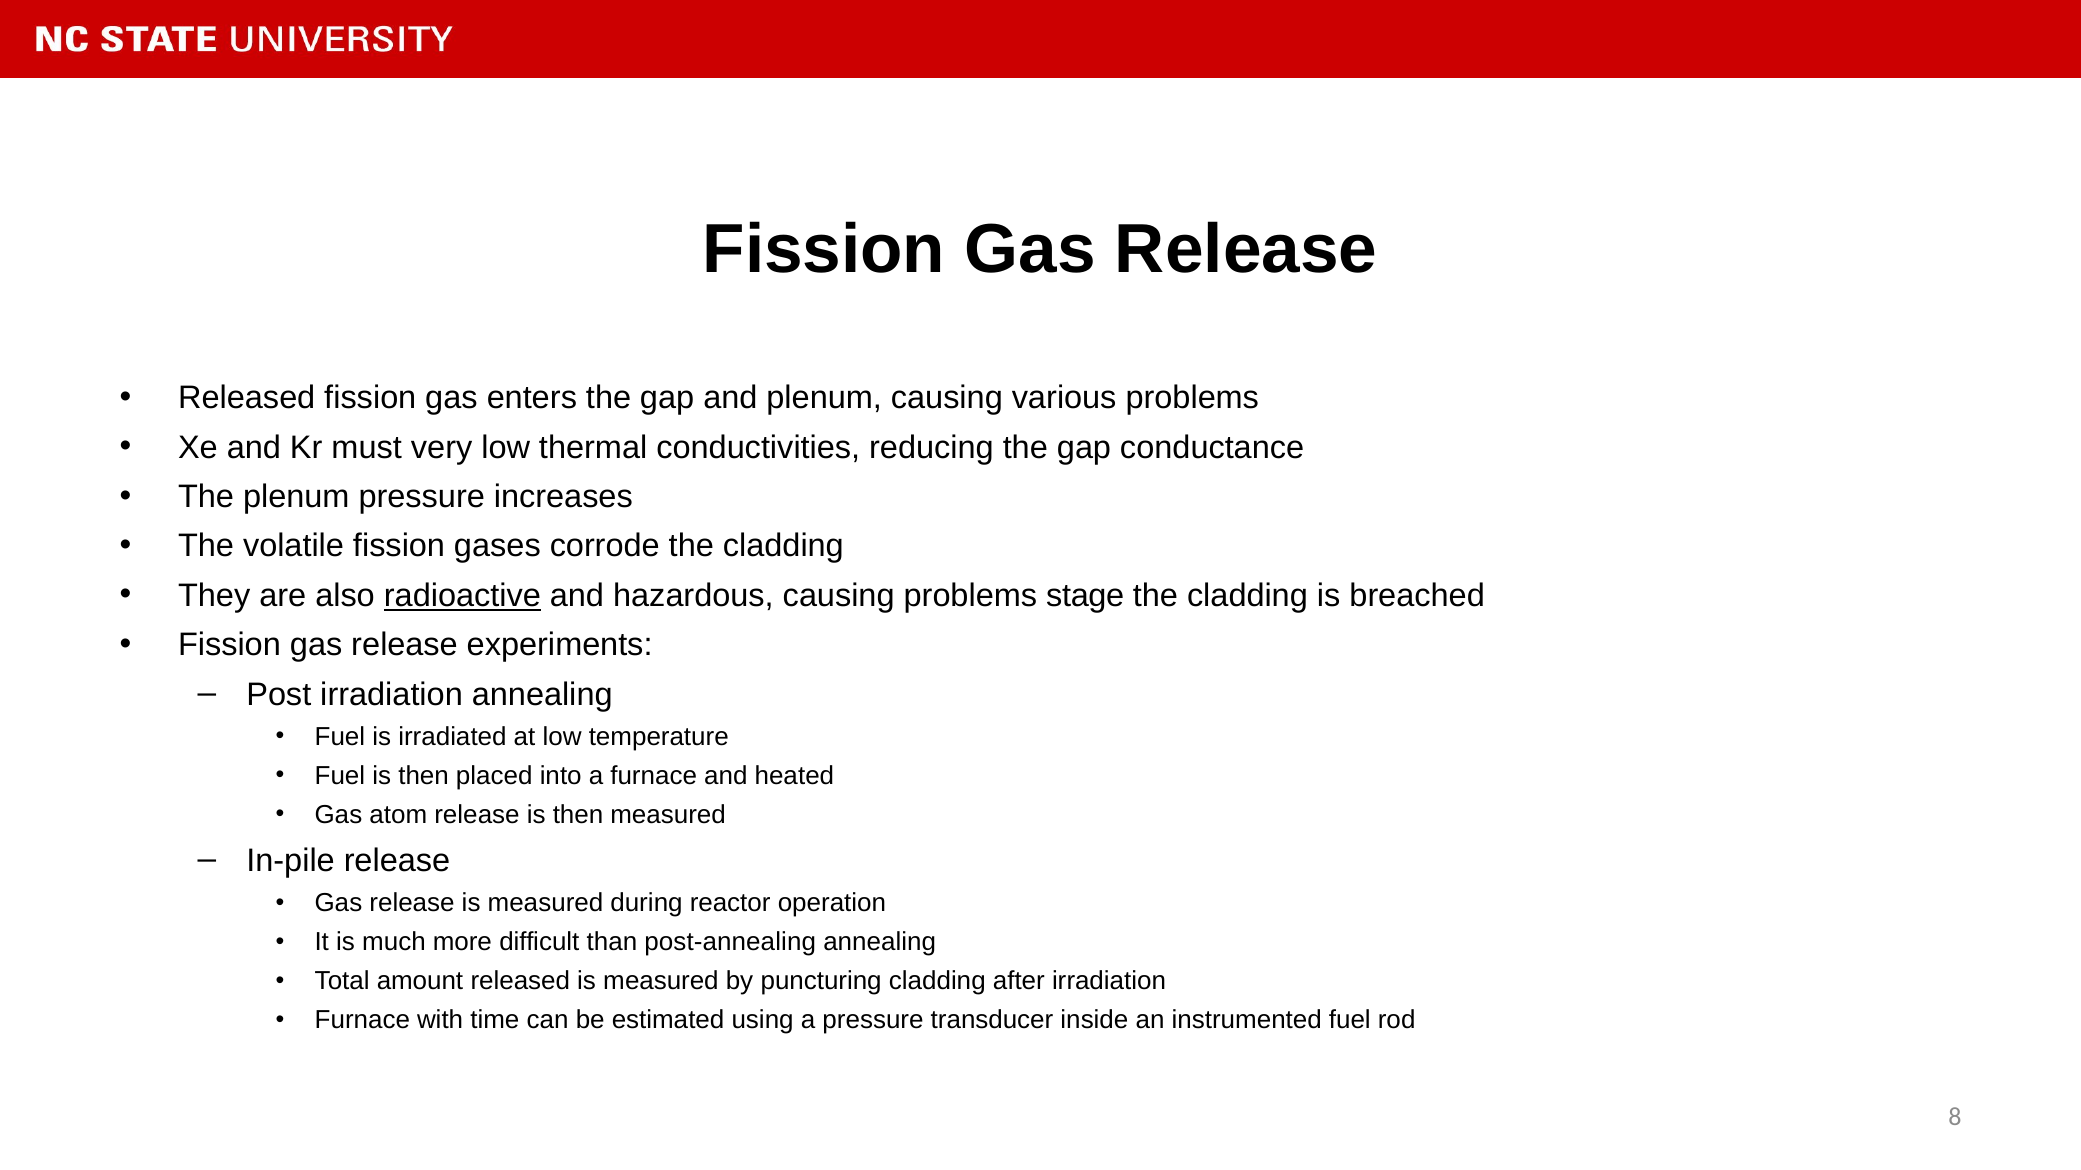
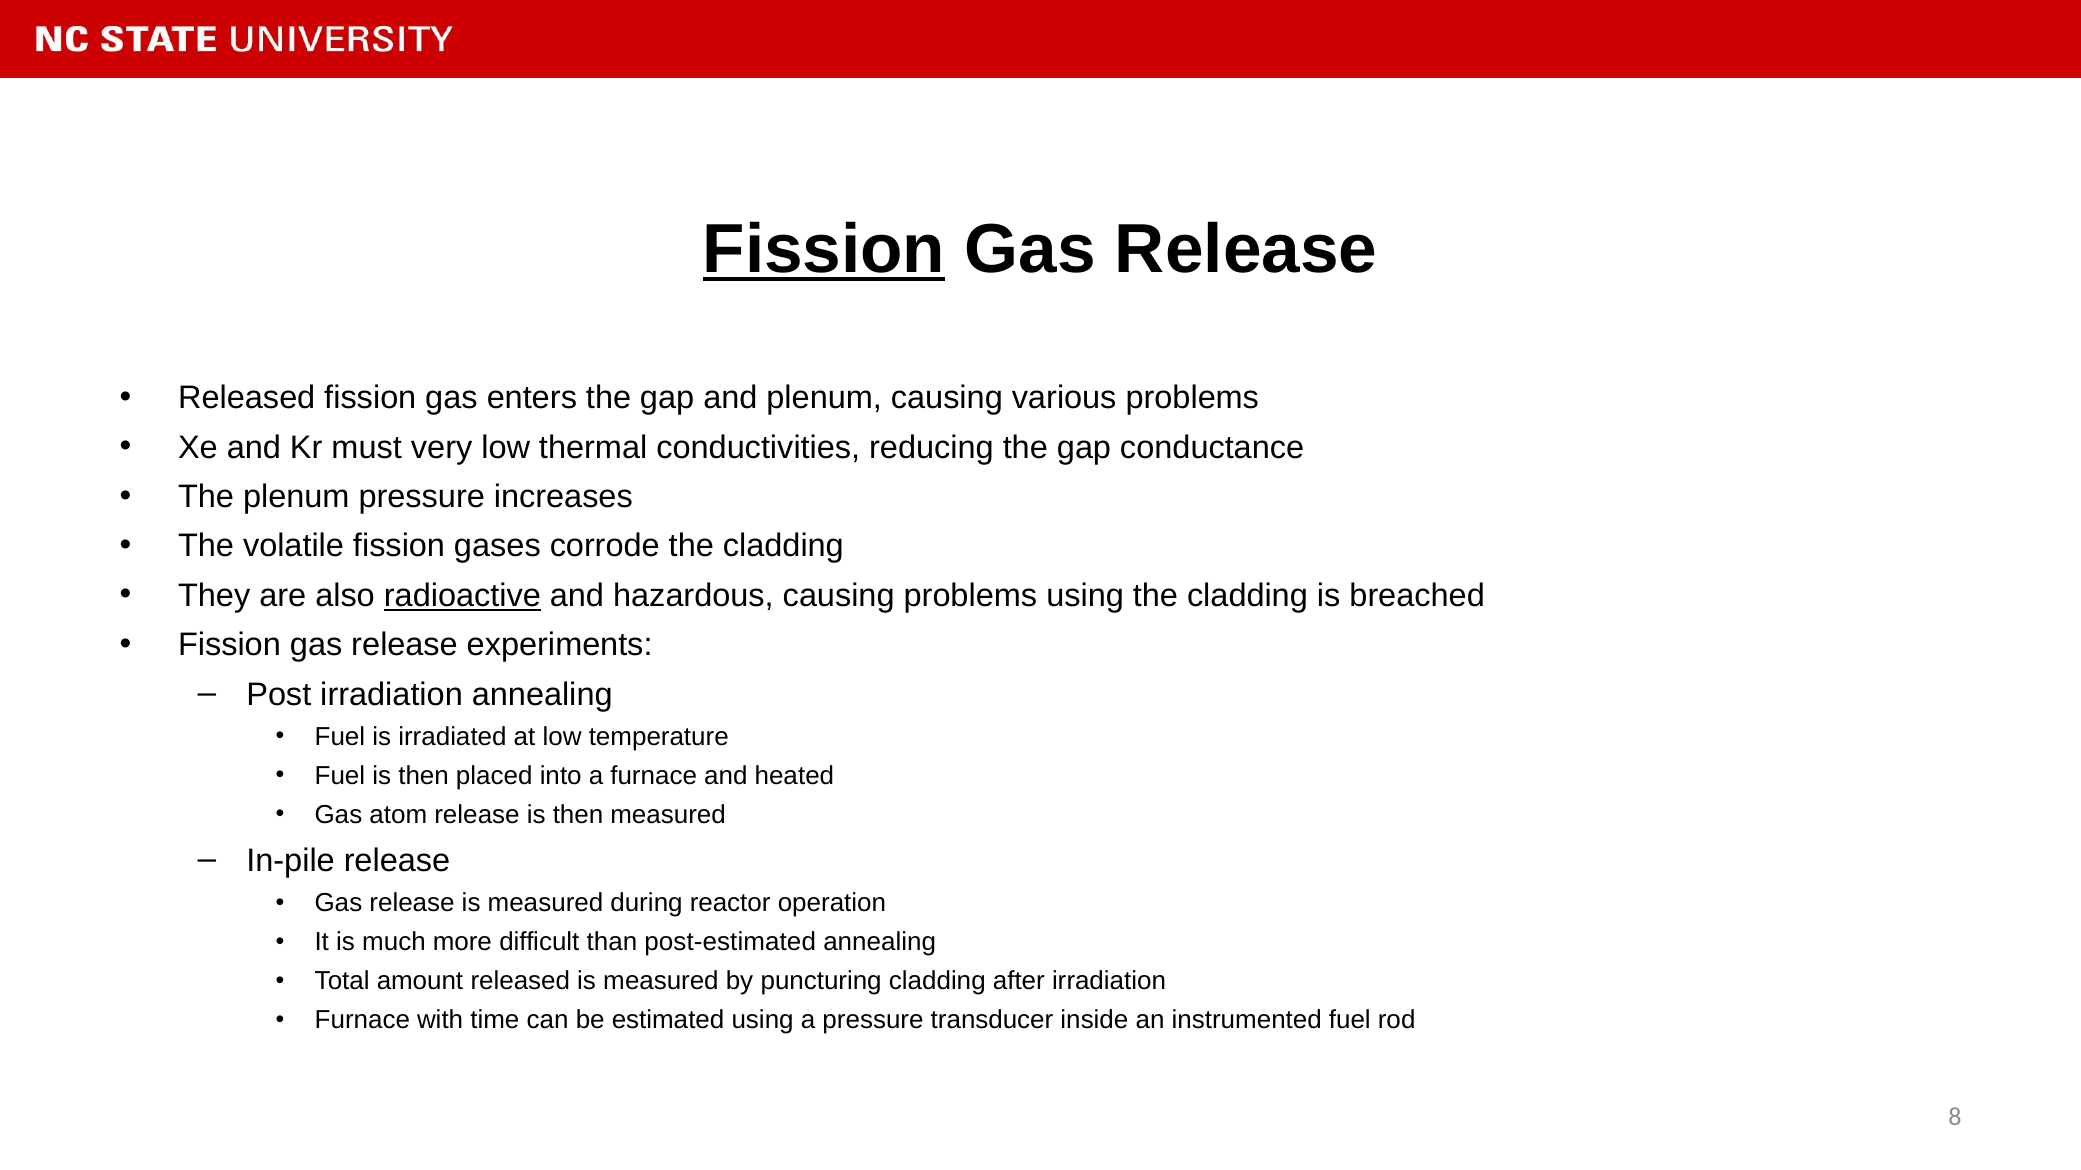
Fission underline: none -> present (824, 250)
problems stage: stage -> using (1085, 596)
post-annealing: post-annealing -> post-estimated (730, 943)
